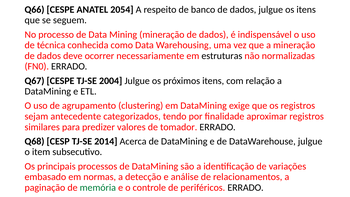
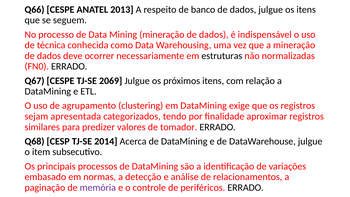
2054: 2054 -> 2013 (122, 10)
2004: 2004 -> 2069 (111, 81)
antecedente: antecedente -> apresentada (76, 116)
memória colour: green -> purple (98, 187)
